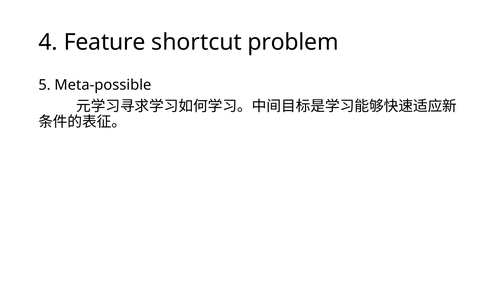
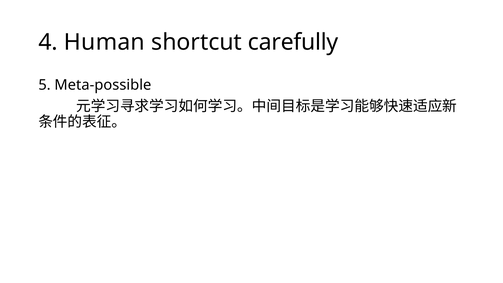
Feature: Feature -> Human (104, 42)
problem: problem -> carefully (293, 42)
